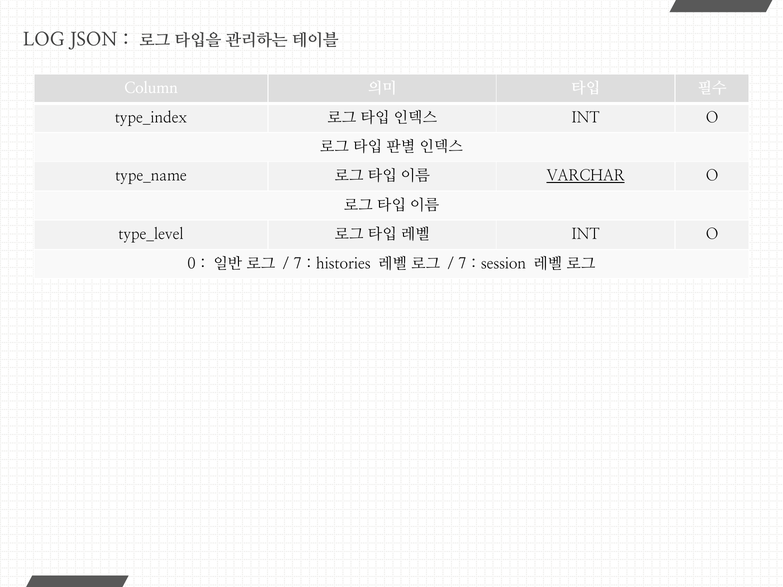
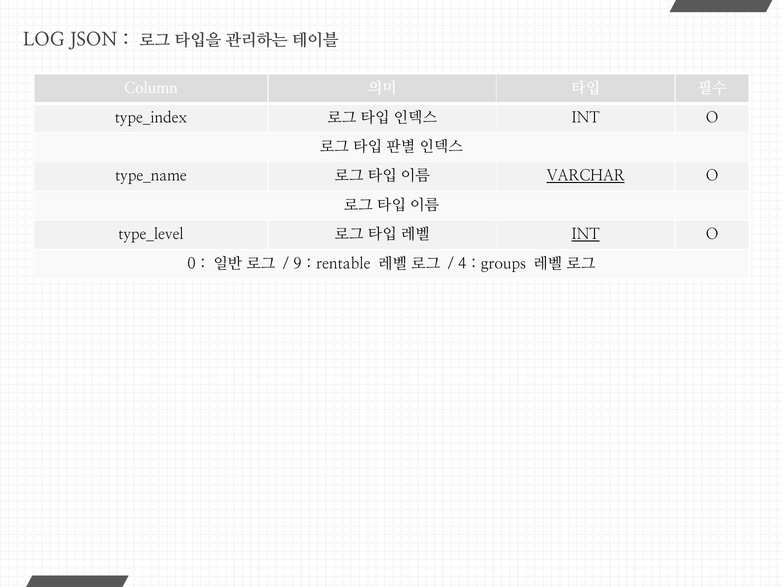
INT underline: none -> present (586, 234)
7: 7 -> 9 (297, 264)
histories: histories -> rentable (343, 264)
7: 7 -> 4 (462, 264)
session: session -> groups (503, 264)
